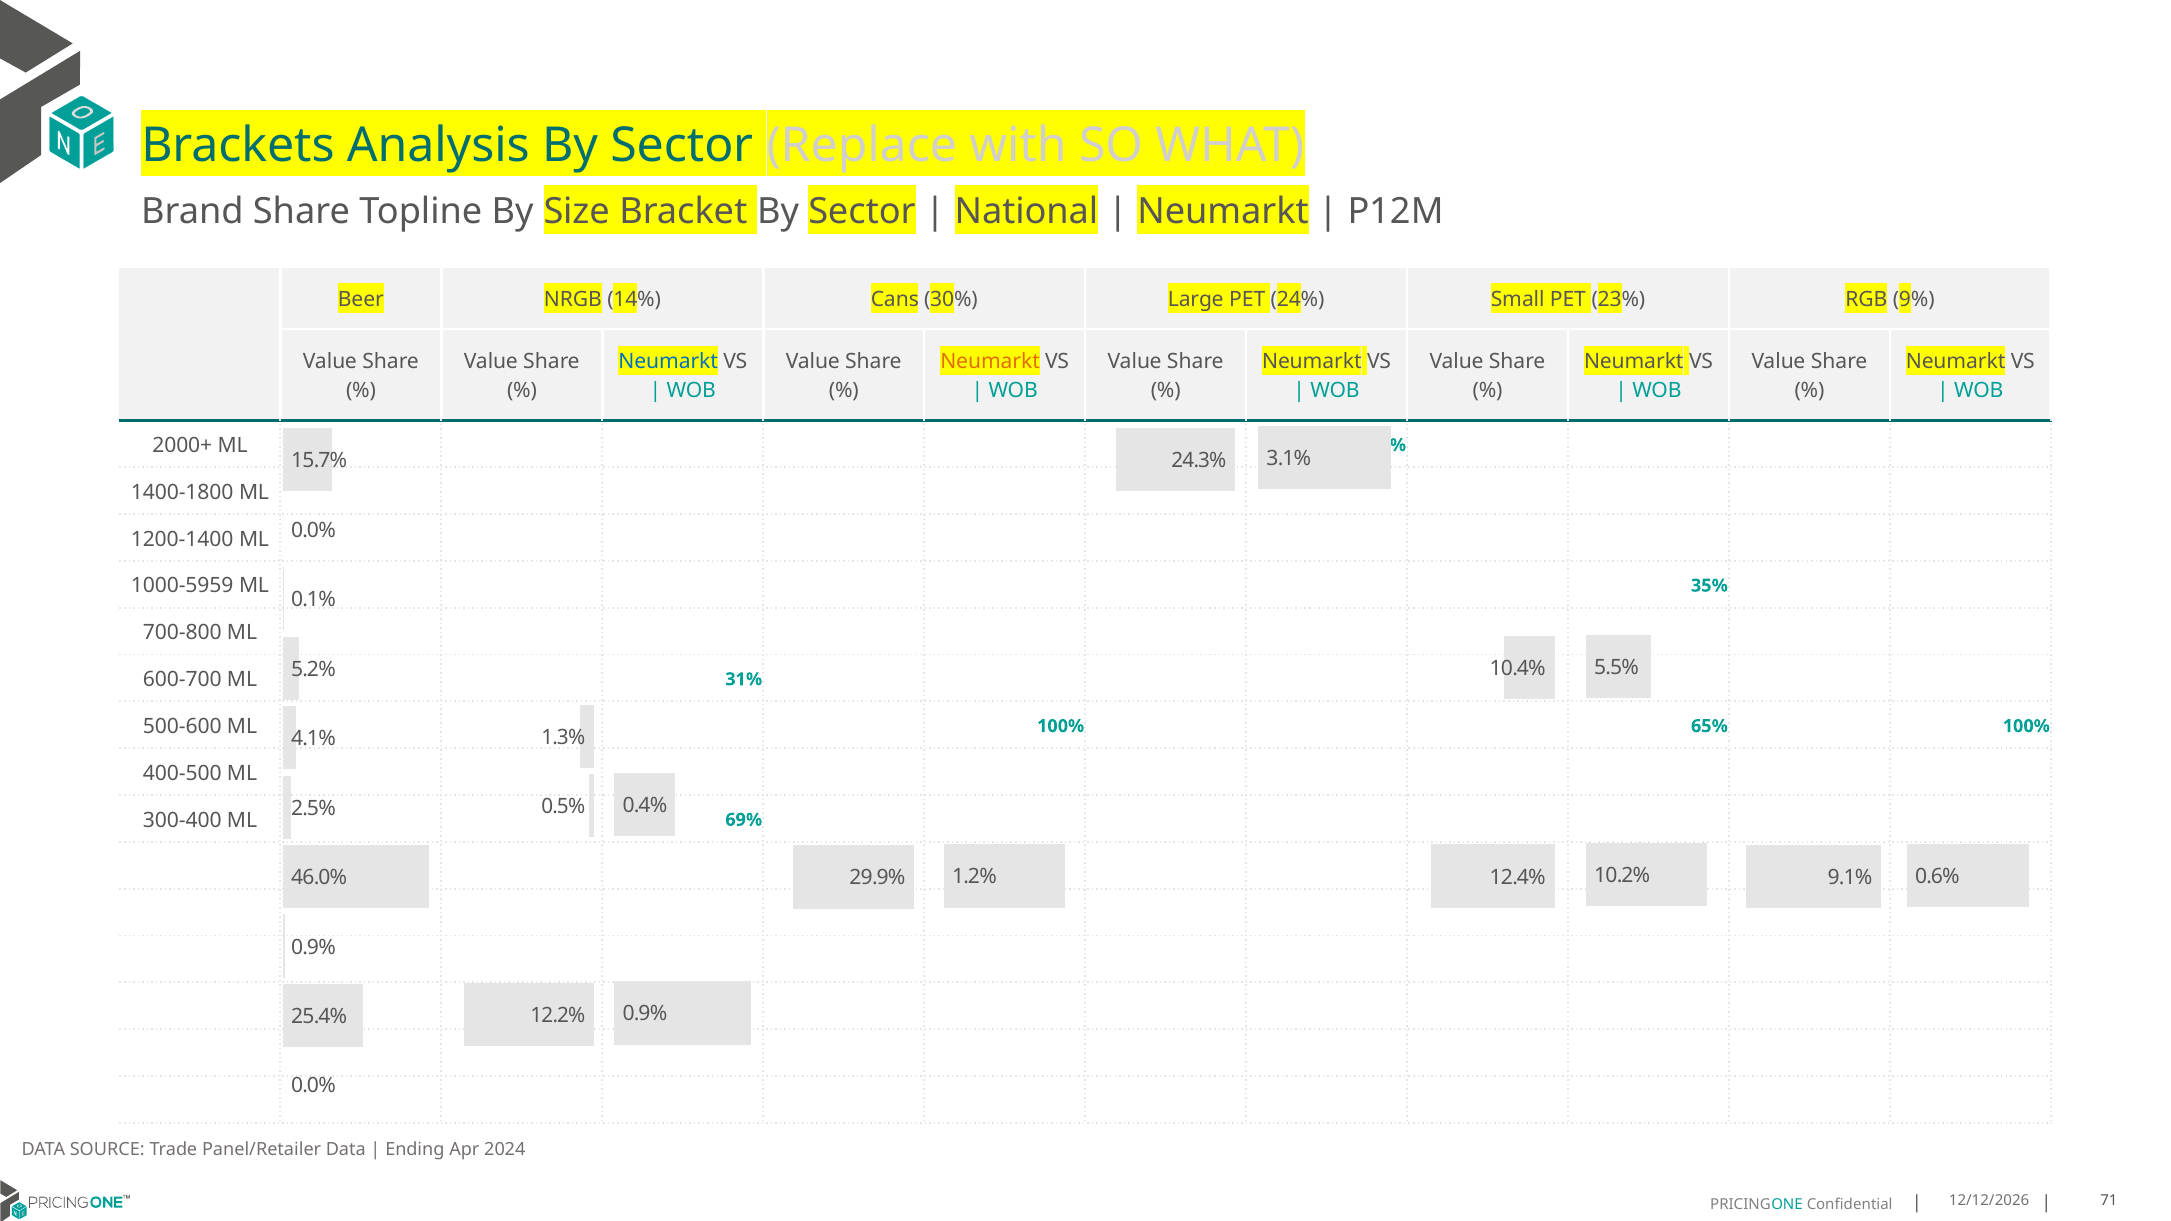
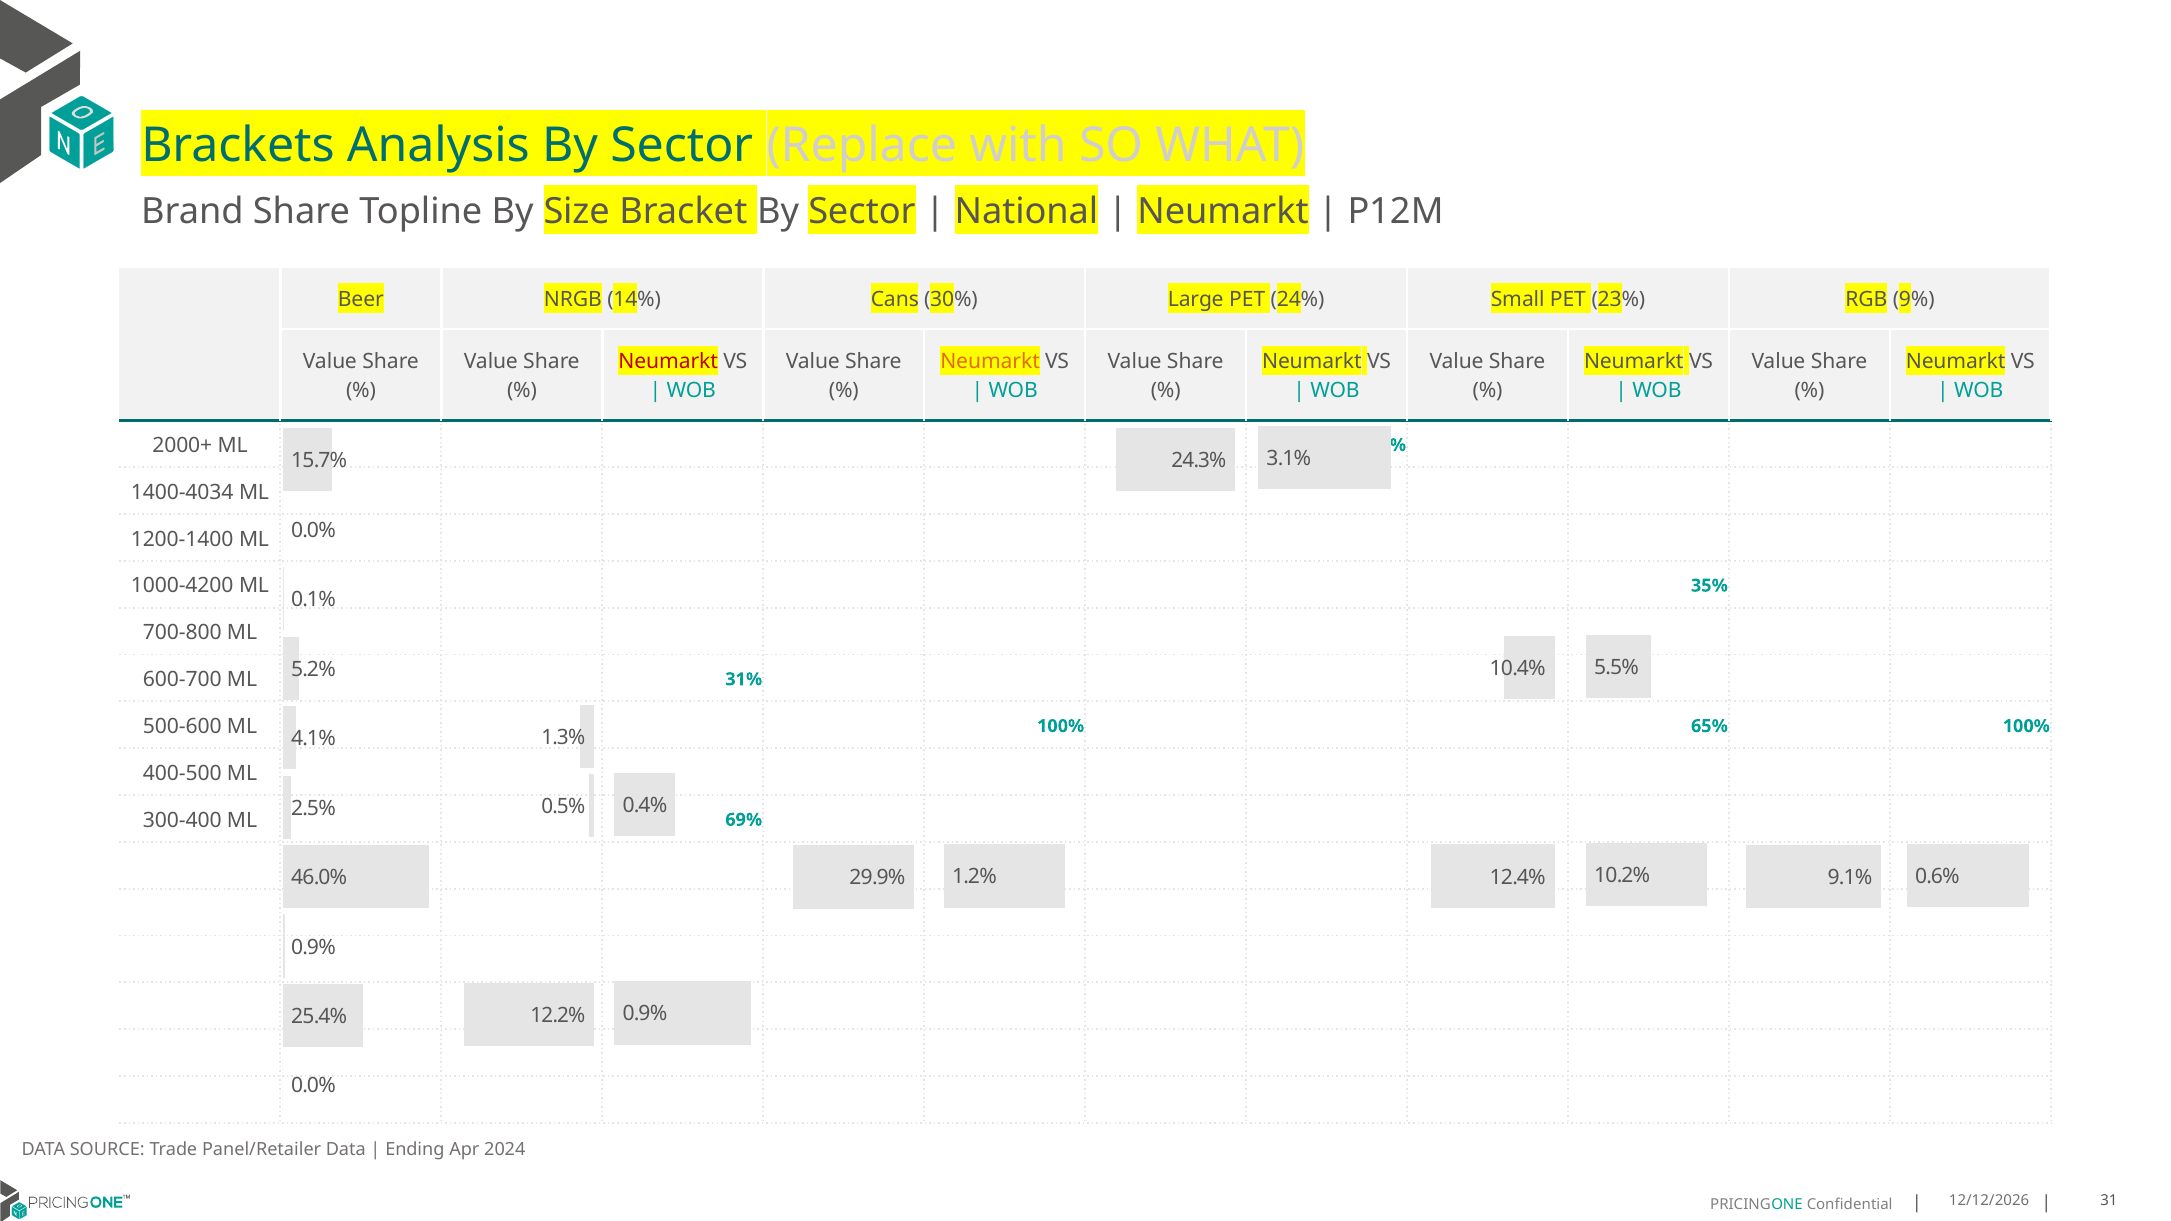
Neumarkt colour: blue -> red (668, 362)
1400-1800: 1400-1800 -> 1400-4034 (182, 492)
1000-5959: 1000-5959 -> 1000-4200 (182, 586)
71: 71 -> 31 (2109, 1201)
